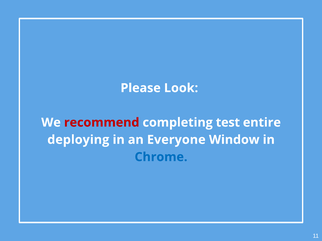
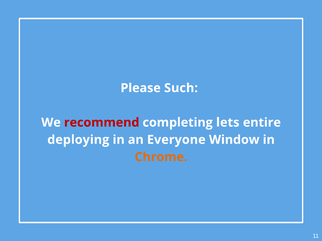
Look: Look -> Such (181, 88)
test: test -> lets (228, 123)
Chrome colour: blue -> orange (161, 157)
